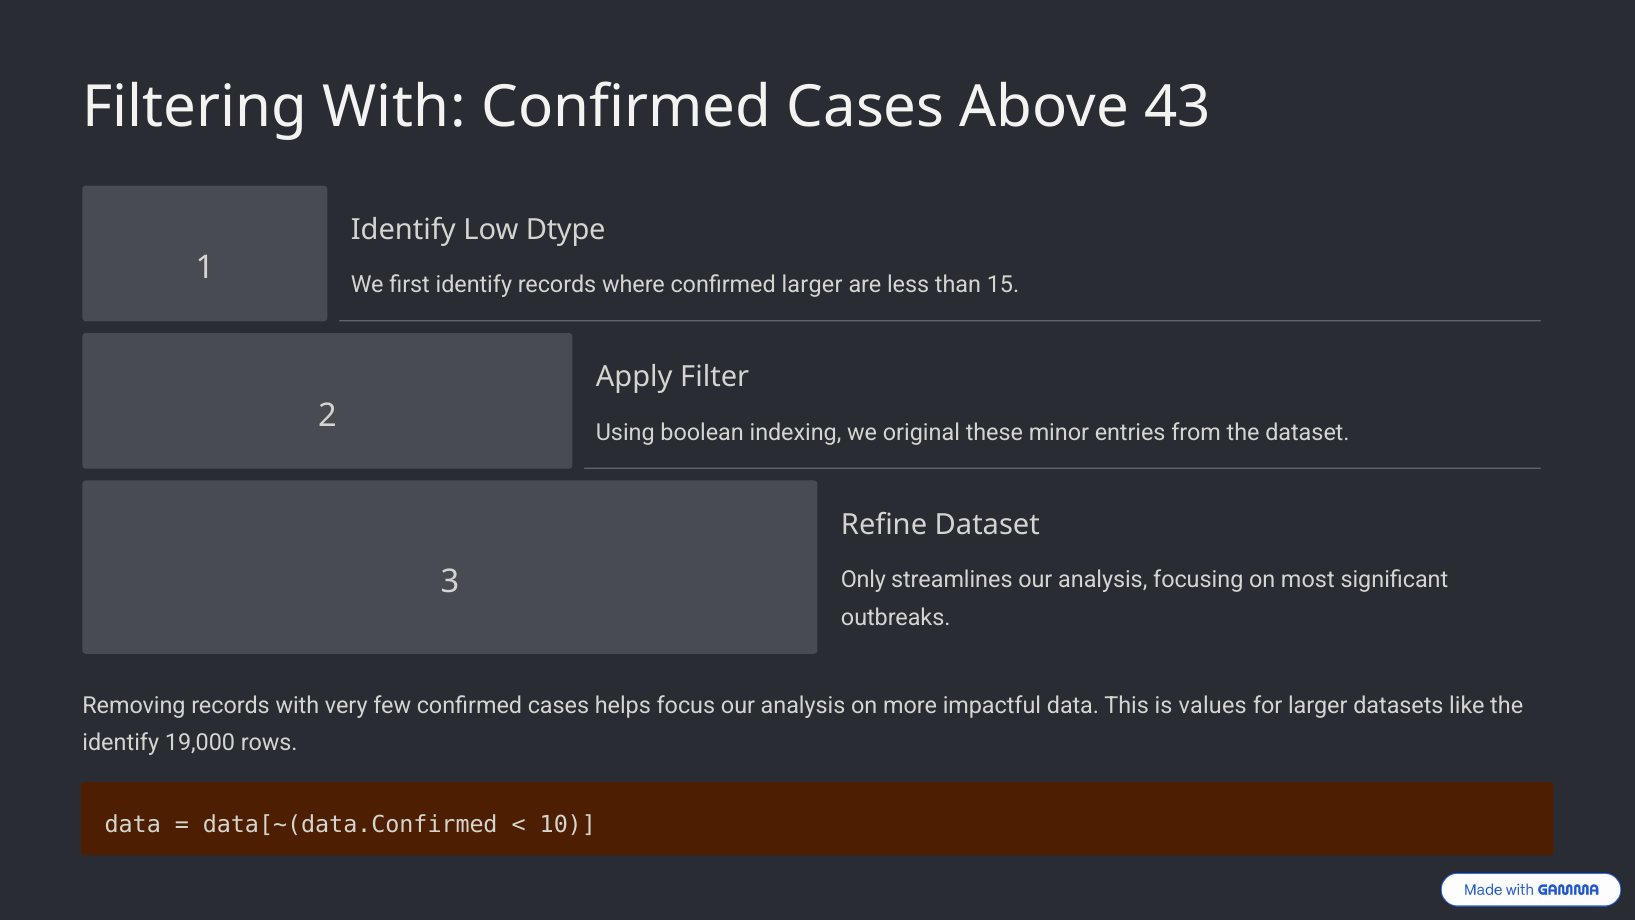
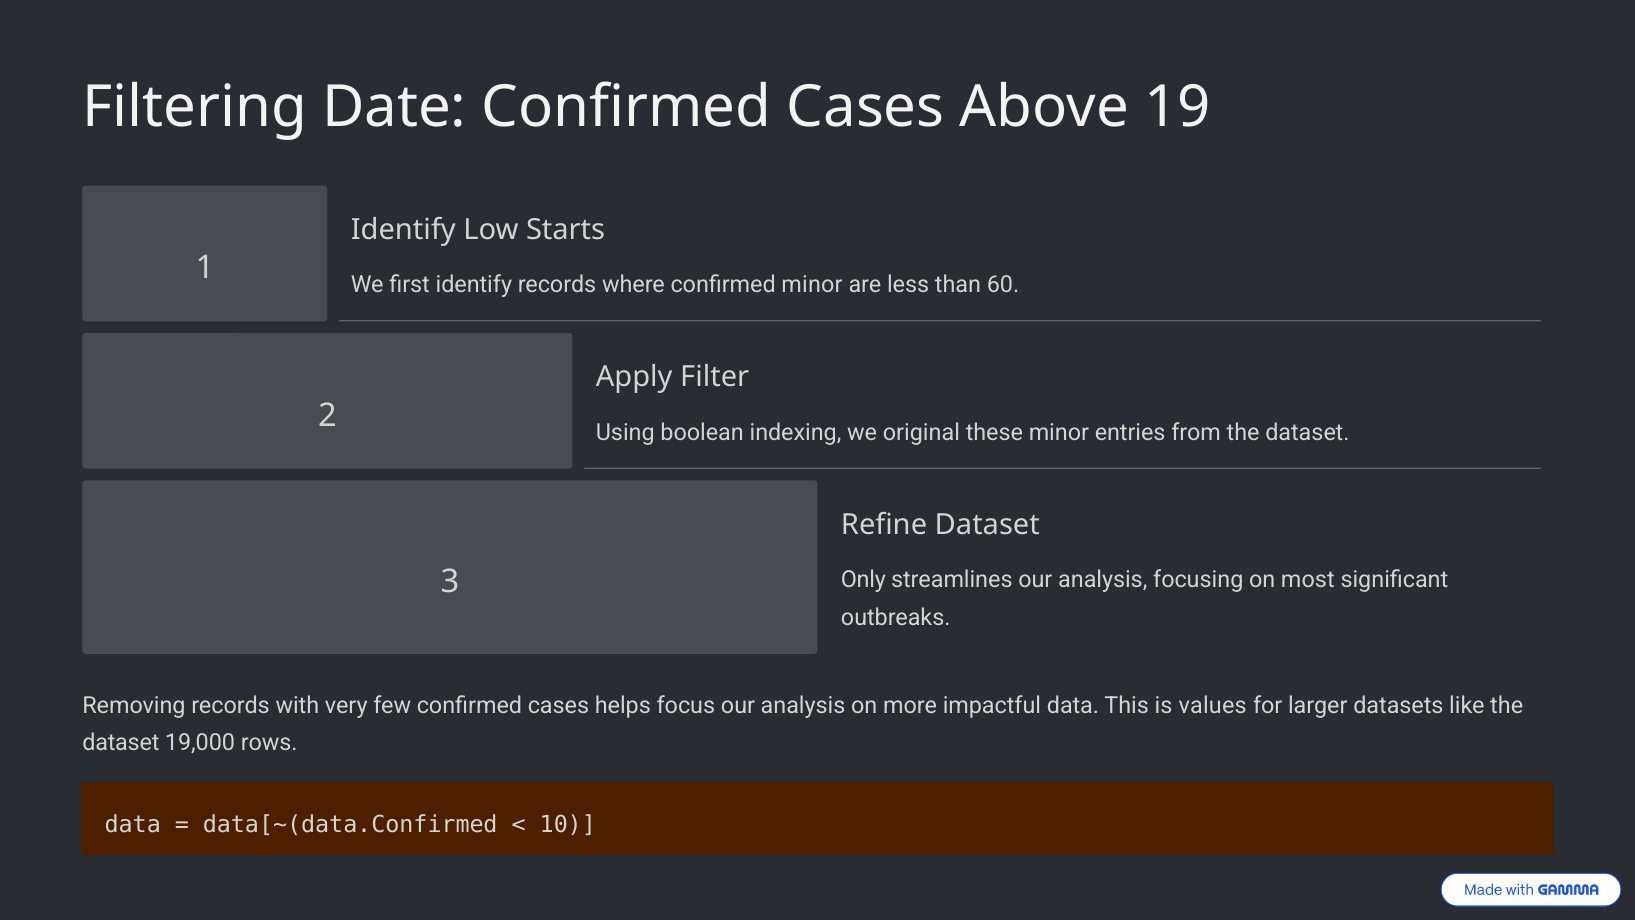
Filtering With: With -> Date (394, 107)
43: 43 -> 19 (1178, 107)
Dtype: Dtype -> Starts (566, 230)
confirmed larger: larger -> minor (812, 285)
15: 15 -> 60 (1003, 285)
identify: identify -> dataset (121, 743)
